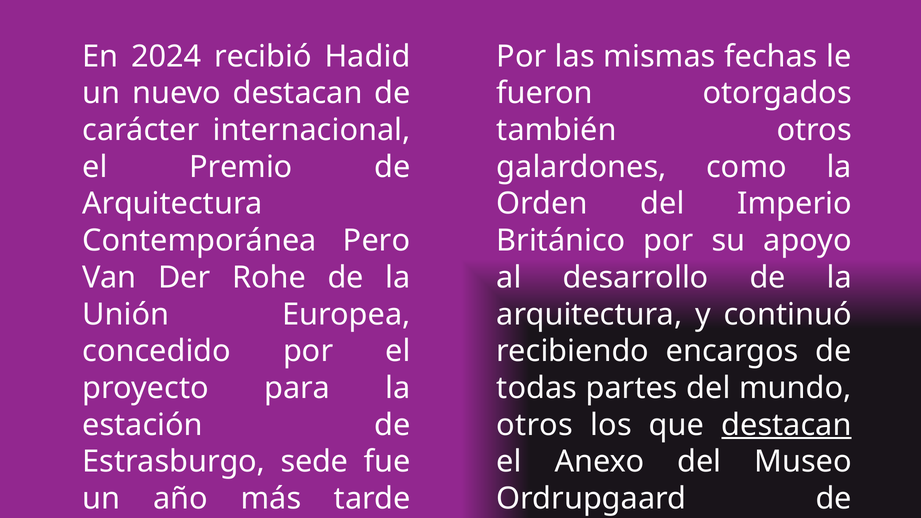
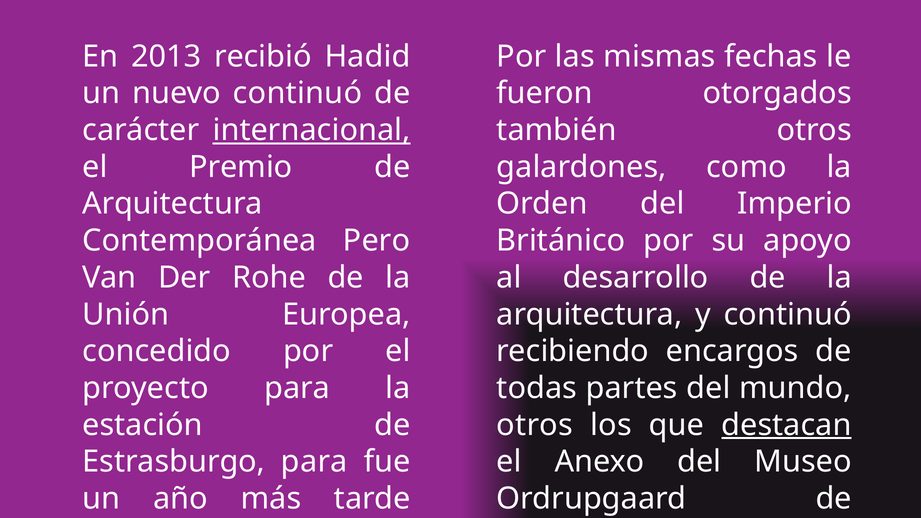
2024: 2024 -> 2013 (166, 56)
nuevo destacan: destacan -> continuó (297, 93)
internacional underline: none -> present (312, 130)
Estrasburgo sede: sede -> para (314, 462)
